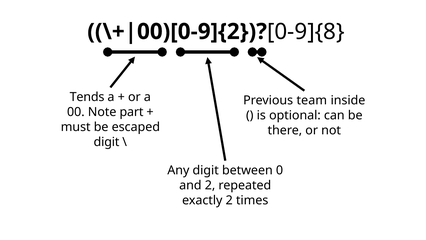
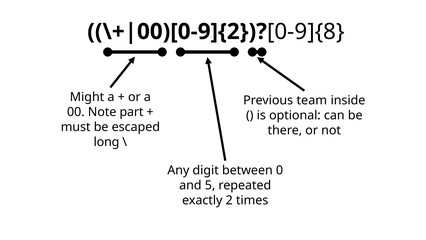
Tends: Tends -> Might (87, 97)
digit: digit -> long (107, 142)
and 2: 2 -> 5 (210, 185)
